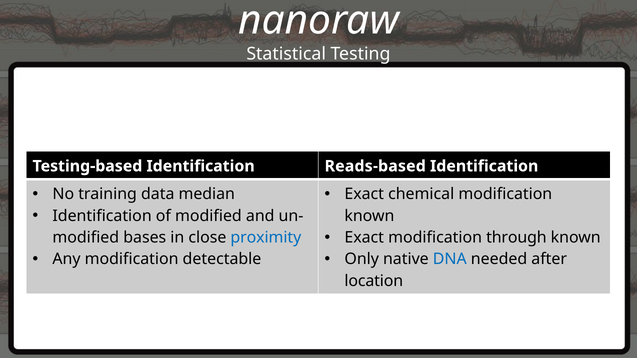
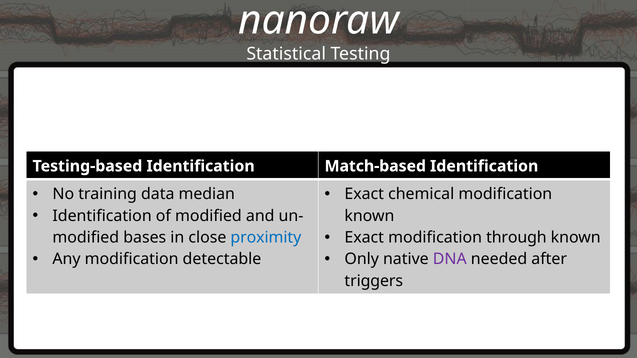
Reads-based: Reads-based -> Match-based (375, 166)
DNA colour: blue -> purple (450, 259)
location: location -> triggers (374, 281)
